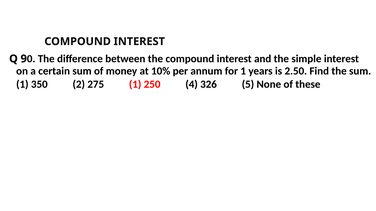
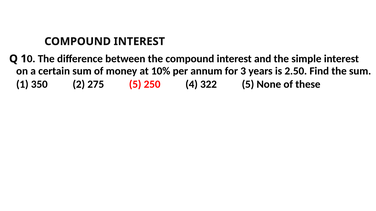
Q 9: 9 -> 1 (24, 59)
for 1: 1 -> 3 (243, 71)
275 1: 1 -> 5 (135, 84)
326: 326 -> 322 (209, 84)
